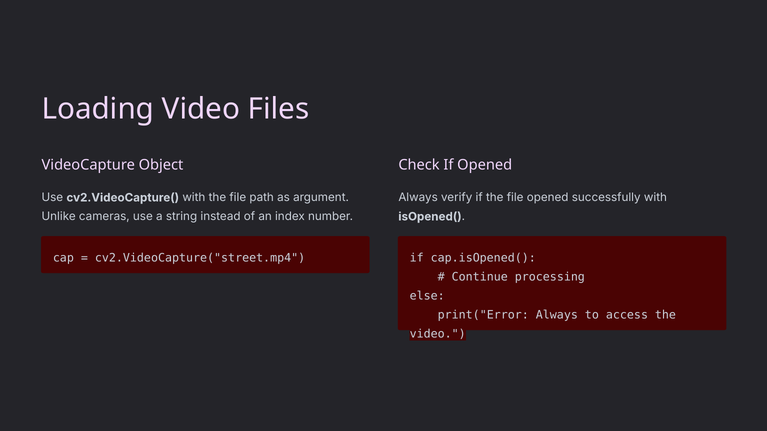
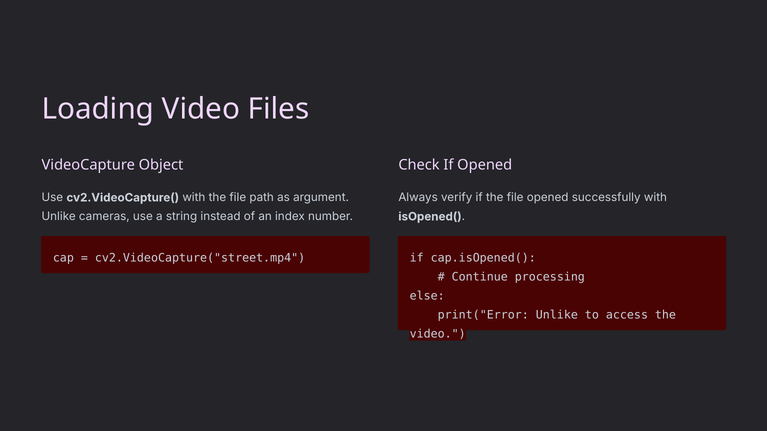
print("Error Always: Always -> Unlike (557, 315)
